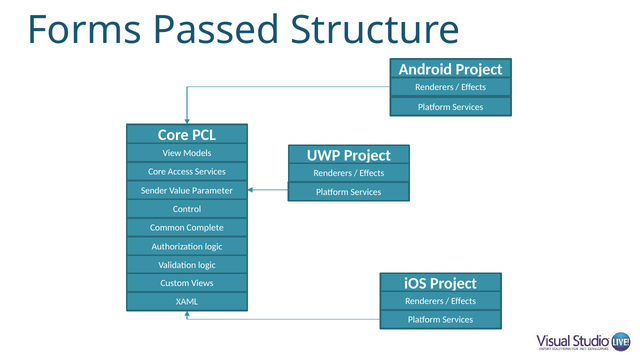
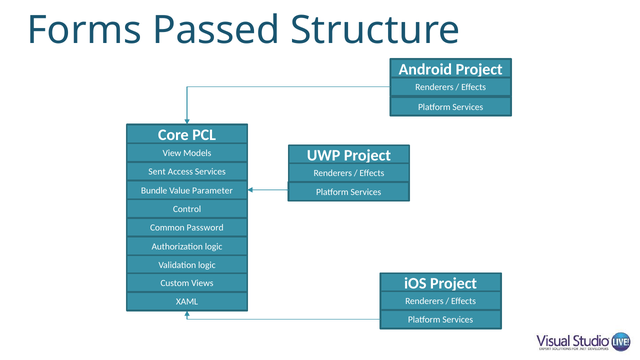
Core: Core -> Sent (157, 172)
Sender: Sender -> Bundle (154, 191)
Complete: Complete -> Password (205, 228)
